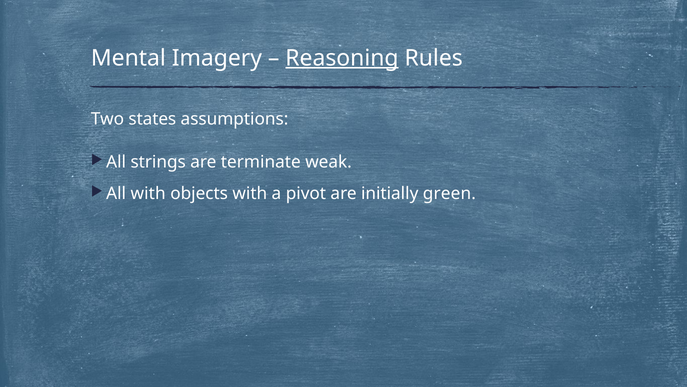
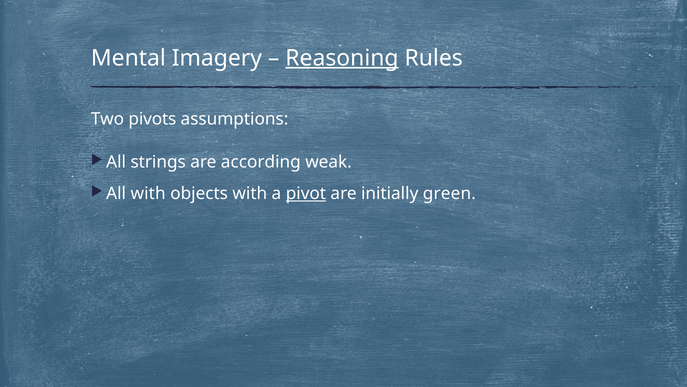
states: states -> pivots (152, 119)
terminate: terminate -> according (261, 162)
pivot underline: none -> present (306, 194)
